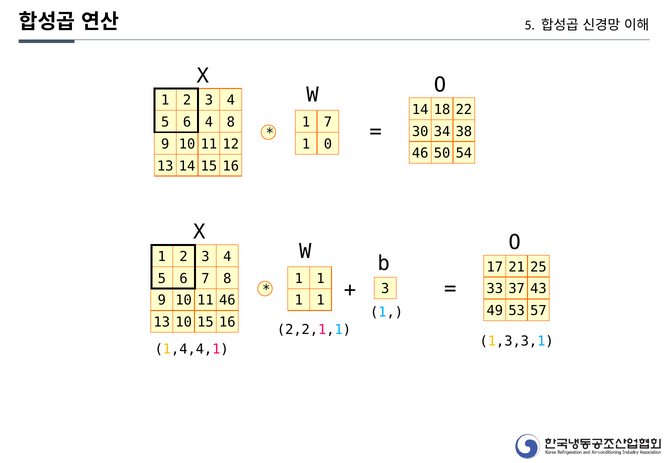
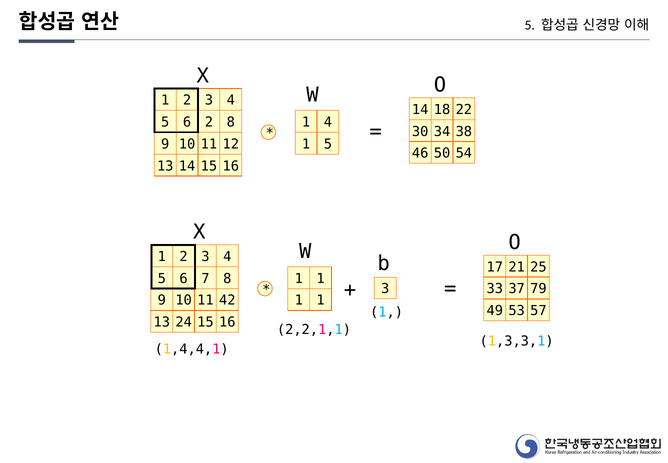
6 4: 4 -> 2 (209, 122)
1 7: 7 -> 4 (328, 122)
1 0: 0 -> 5 (328, 144)
43: 43 -> 79 (538, 289)
11 46: 46 -> 42 (227, 300)
13 10: 10 -> 24 (184, 322)
